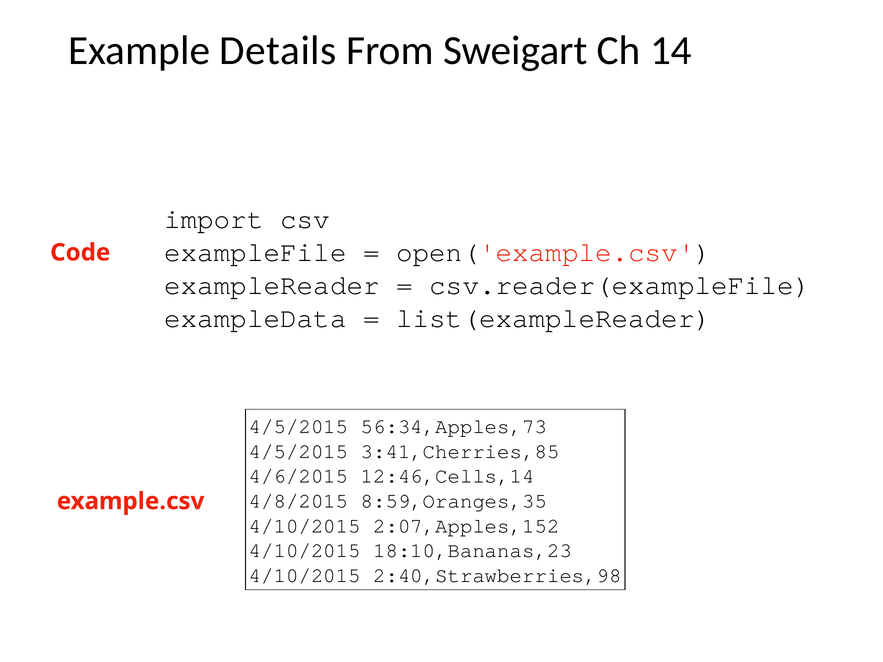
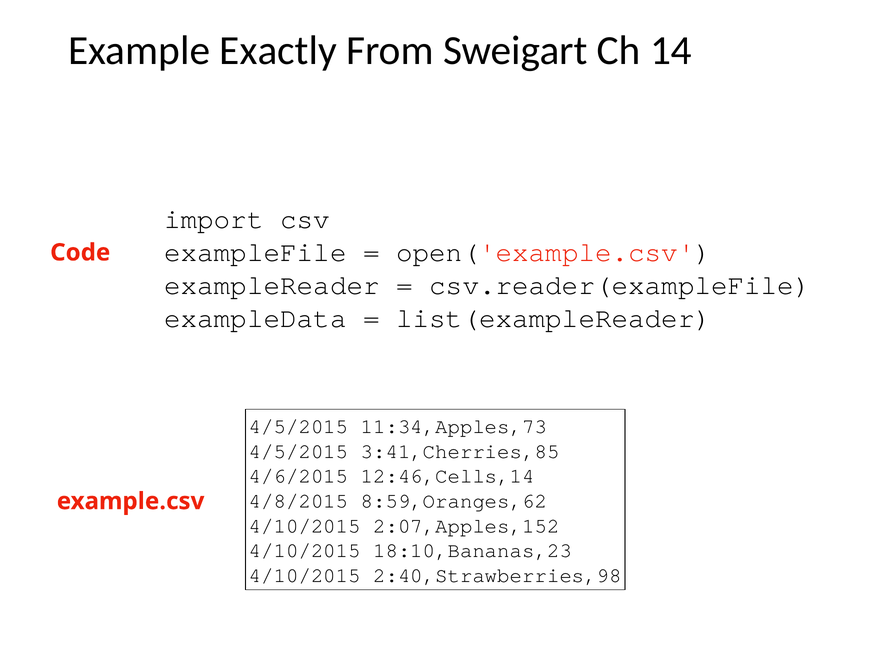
Details: Details -> Exactly (278, 51)
56:34,Apples,73: 56:34,Apples,73 -> 11:34,Apples,73 (454, 427)
8:59,Oranges,35: 8:59,Oranges,35 -> 8:59,Oranges,62 (454, 501)
